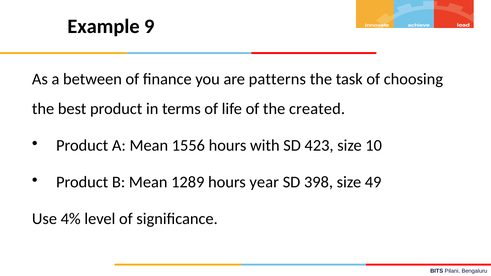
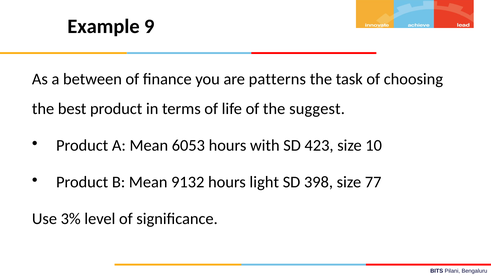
created: created -> suggest (317, 109)
1556: 1556 -> 6053 (188, 145)
1289: 1289 -> 9132 (188, 182)
year: year -> light (264, 182)
49: 49 -> 77 (373, 182)
4%: 4% -> 3% (71, 219)
